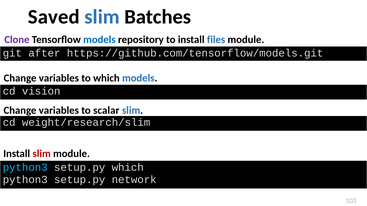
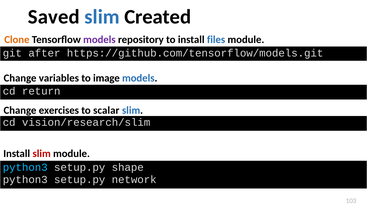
Batches: Batches -> Created (158, 17)
Clone colour: purple -> orange (17, 40)
models colour: blue -> purple (99, 40)
to which: which -> image (106, 78)
vision: vision -> return (41, 91)
variables: variables -> exercises (59, 111)
weight/research/slim: weight/research/slim -> vision/research/slim (86, 123)
setup.py which: which -> shape (128, 168)
